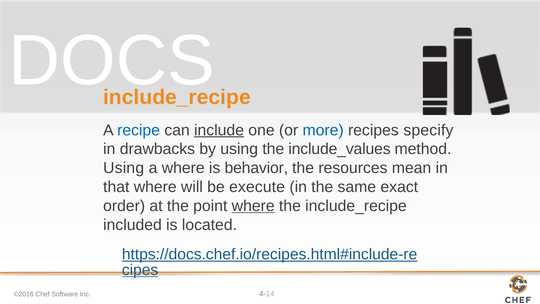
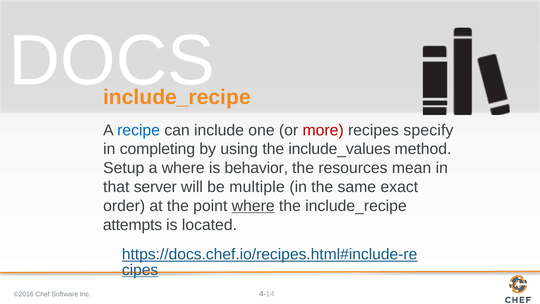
include underline: present -> none (219, 130)
more colour: blue -> red (323, 130)
drawbacks: drawbacks -> completing (157, 149)
Using: Using -> Setup (124, 168)
that where: where -> server (155, 187)
execute: execute -> multiple (257, 187)
included: included -> attempts (133, 225)
